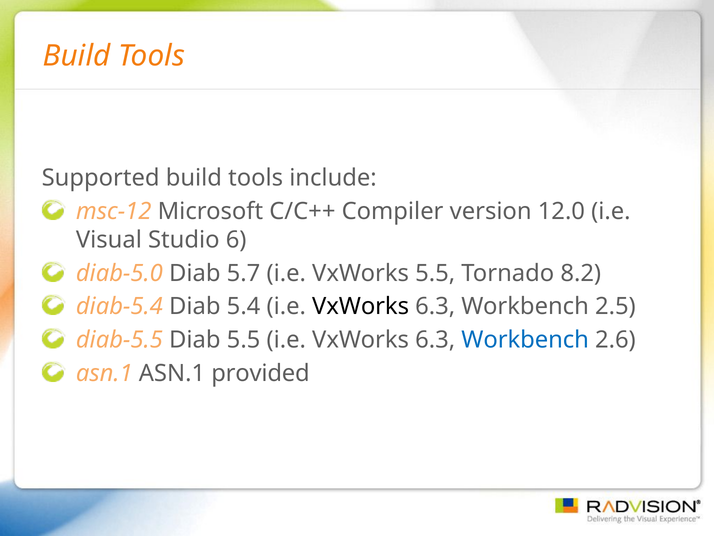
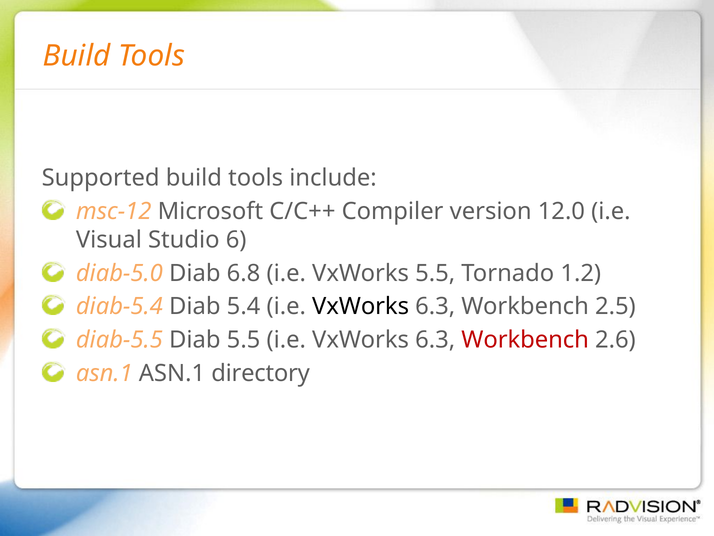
5.7: 5.7 -> 6.8 (244, 273)
8.2: 8.2 -> 1.2 (581, 273)
Workbench colour: blue -> red (525, 340)
provided: provided -> directory (261, 373)
